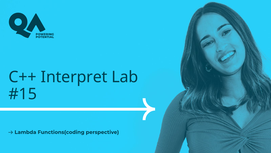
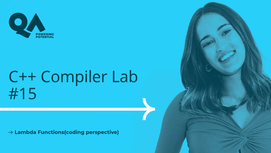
Interpret: Interpret -> Compiler (74, 77)
